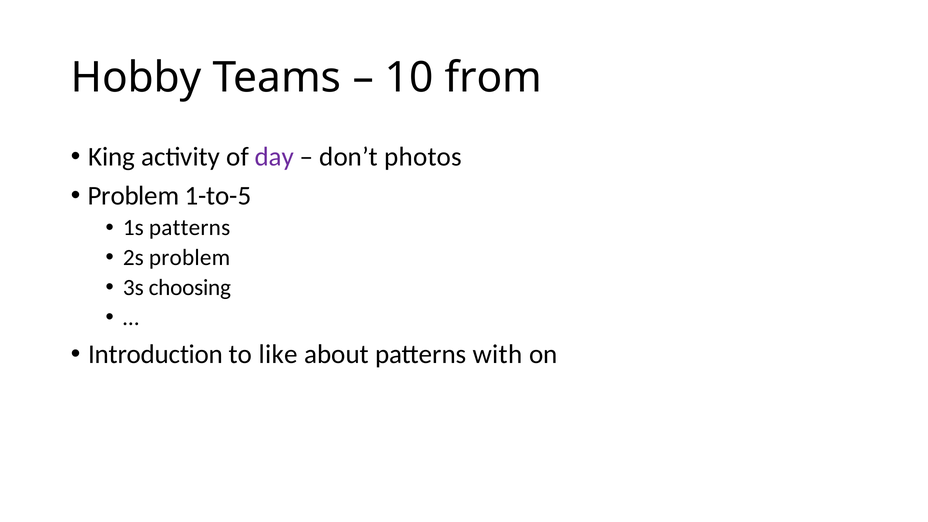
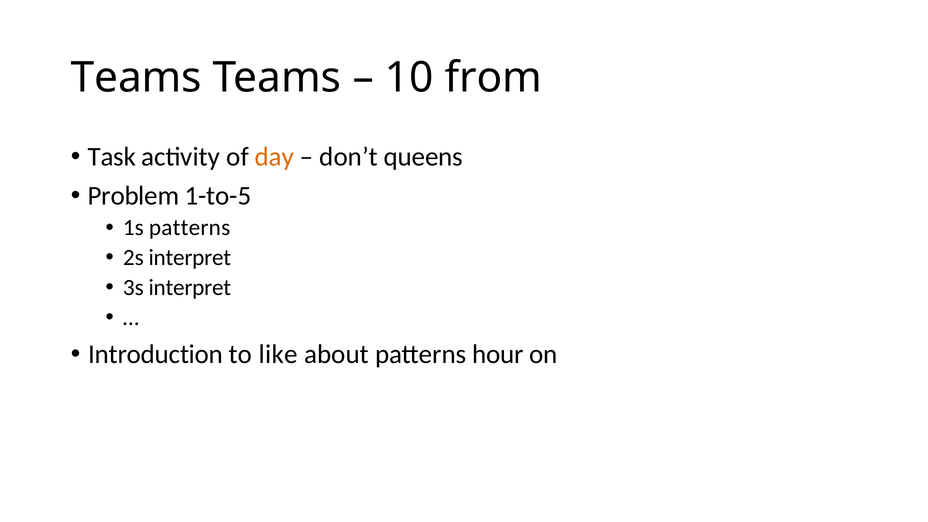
Hobby: Hobby -> Teams (136, 78)
King: King -> Task (112, 157)
day colour: purple -> orange (274, 157)
photos: photos -> queens (423, 157)
2s problem: problem -> interpret (190, 258)
3s choosing: choosing -> interpret (190, 288)
with: with -> hour (498, 354)
